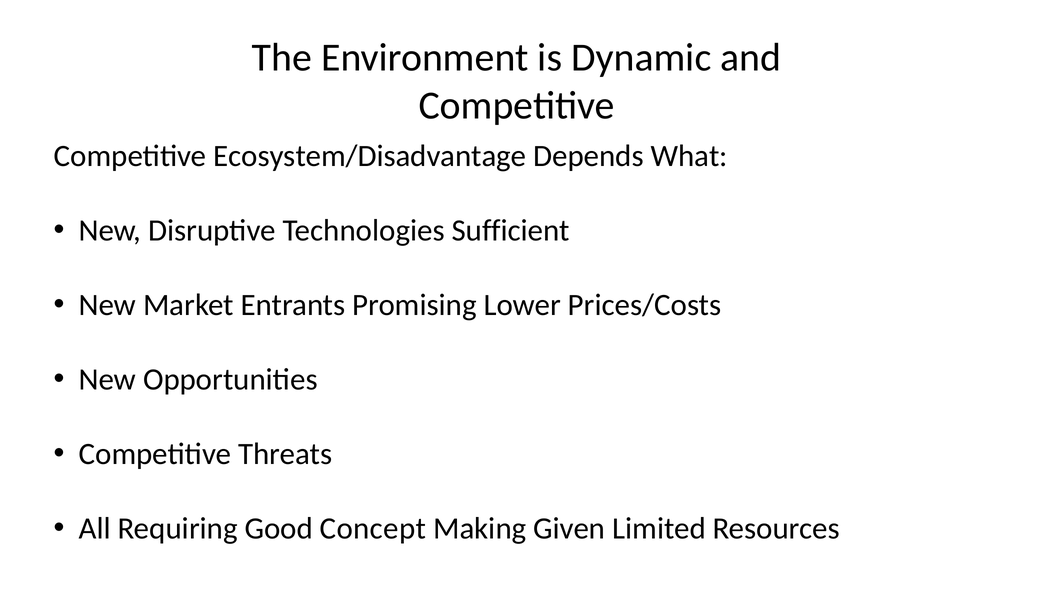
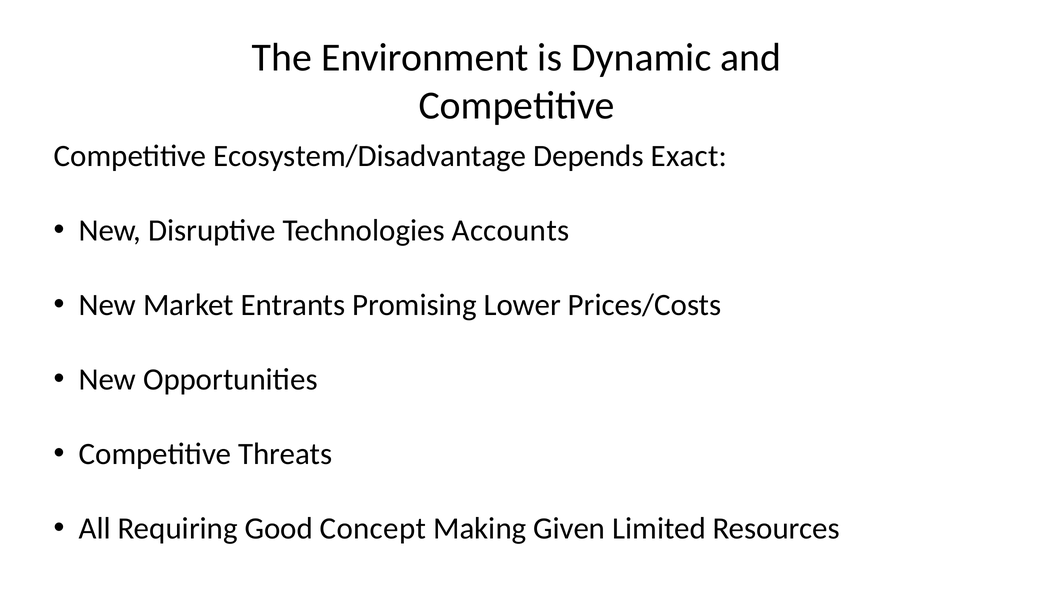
What: What -> Exact (689, 156)
Sufficient: Sufficient -> Accounts (511, 230)
